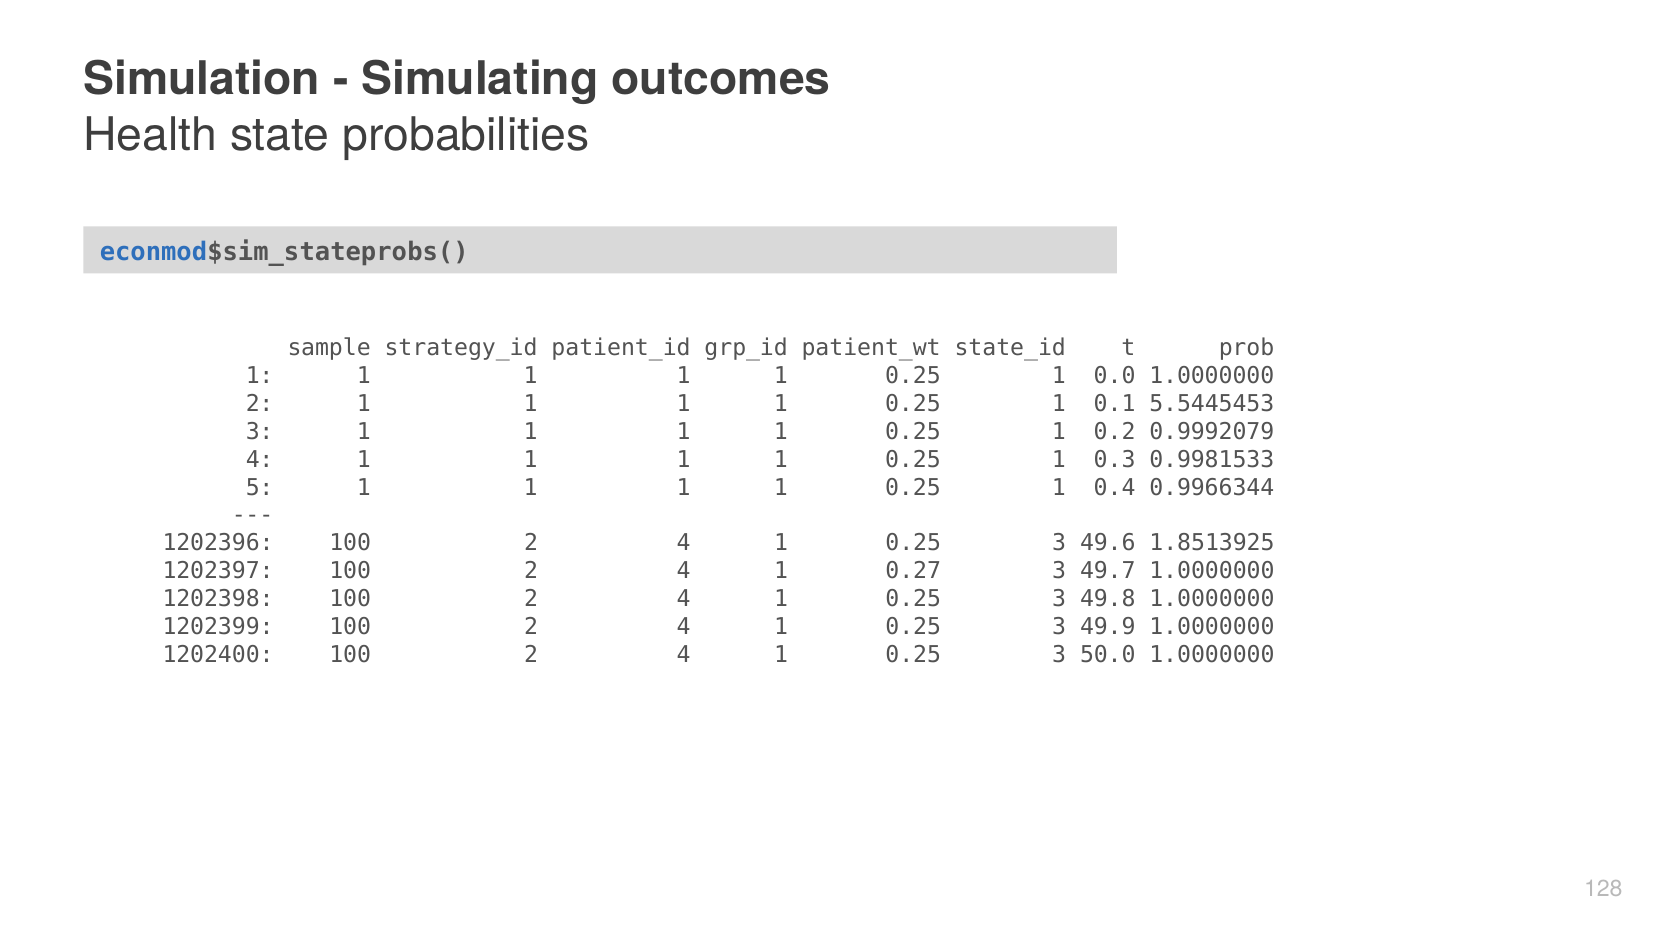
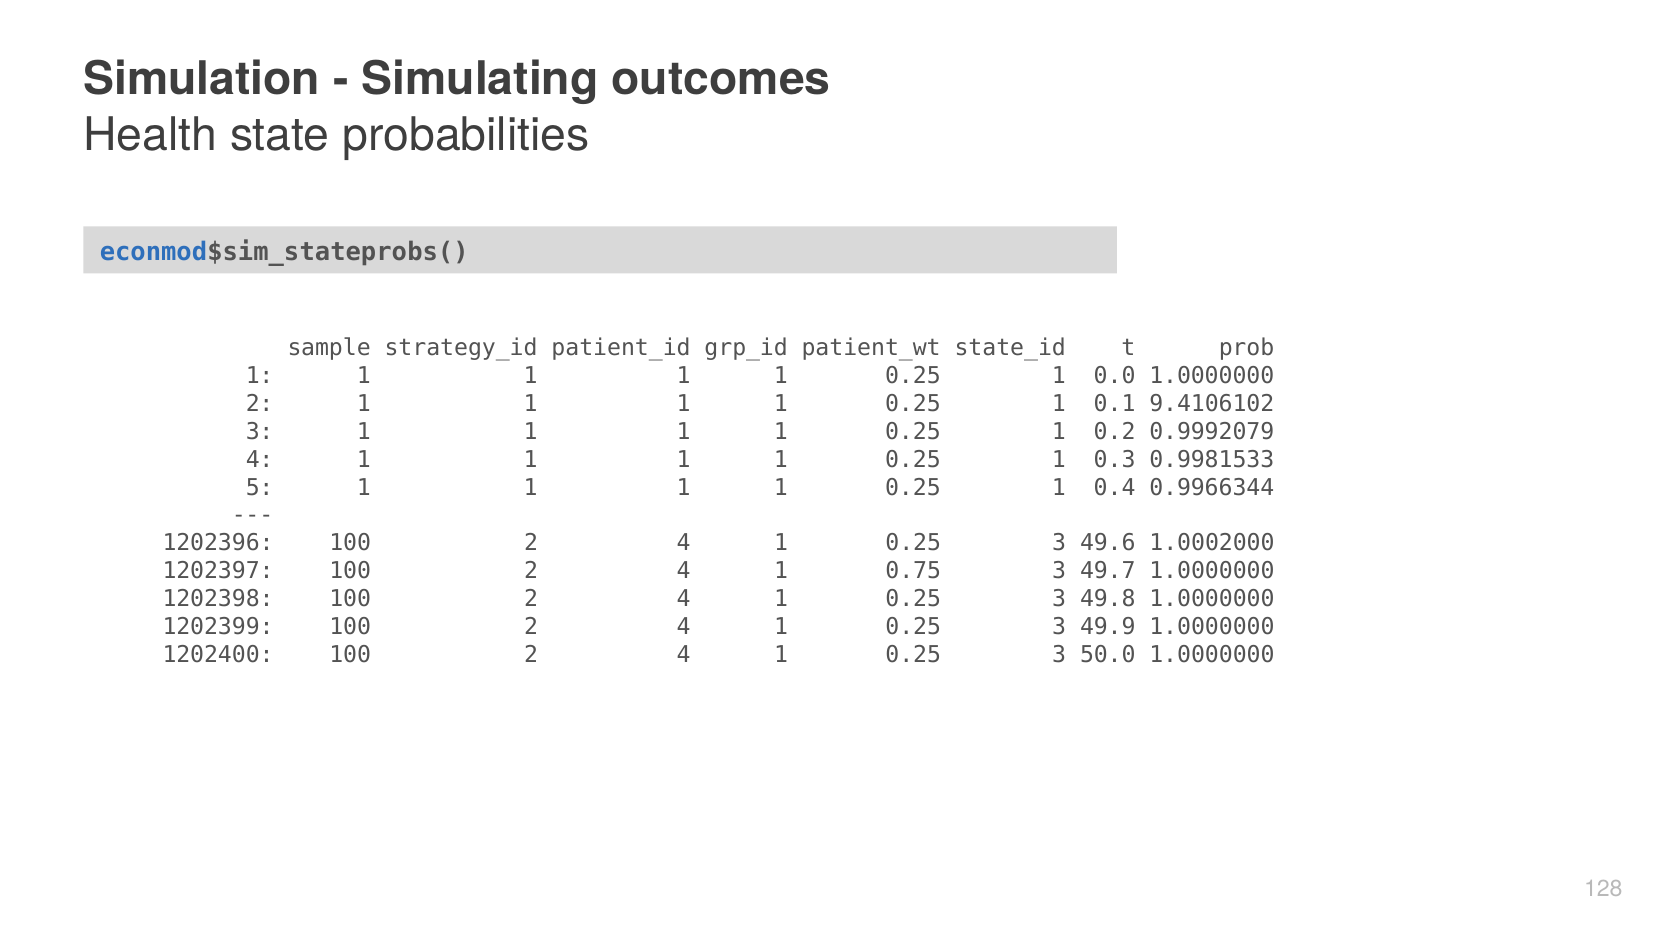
5.5445453: 5.5445453 -> 9.4106102 (1212, 404)
1.8513925: 1.8513925 -> 1.0002000 (1212, 543)
0.27: 0.27 -> 0.75 (913, 571)
